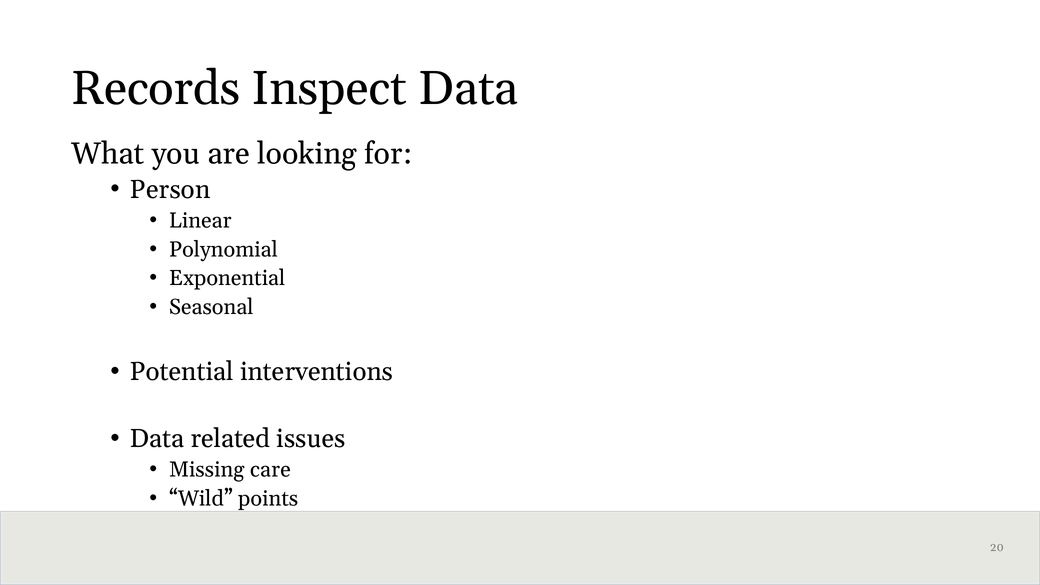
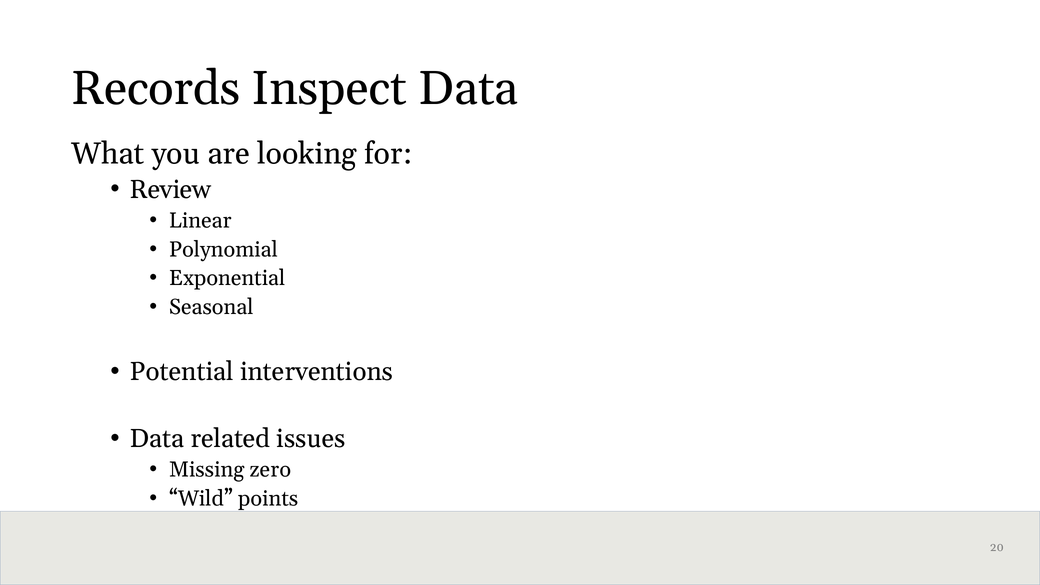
Person: Person -> Review (170, 189)
care: care -> zero (270, 470)
